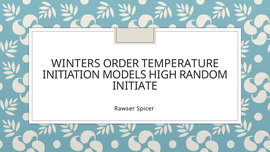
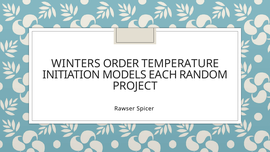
HIGH: HIGH -> EACH (163, 75)
INITIATE: INITIATE -> PROJECT (135, 86)
